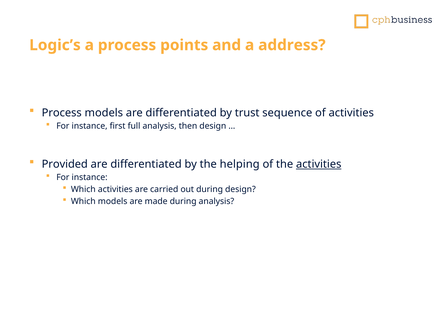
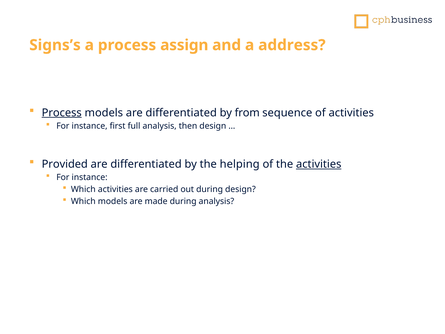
Logic’s: Logic’s -> Signs’s (55, 45)
points: points -> assign (184, 45)
Process underline: none -> present (62, 113)
trust: trust -> from (247, 113)
